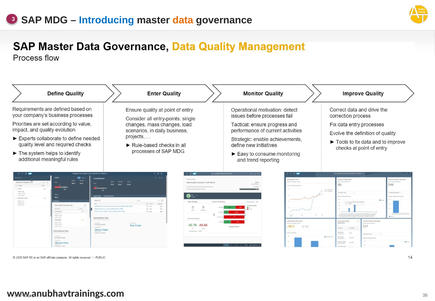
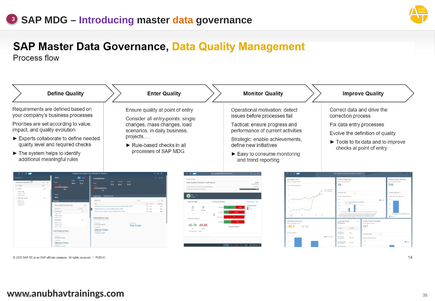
Introducing colour: blue -> purple (107, 20)
